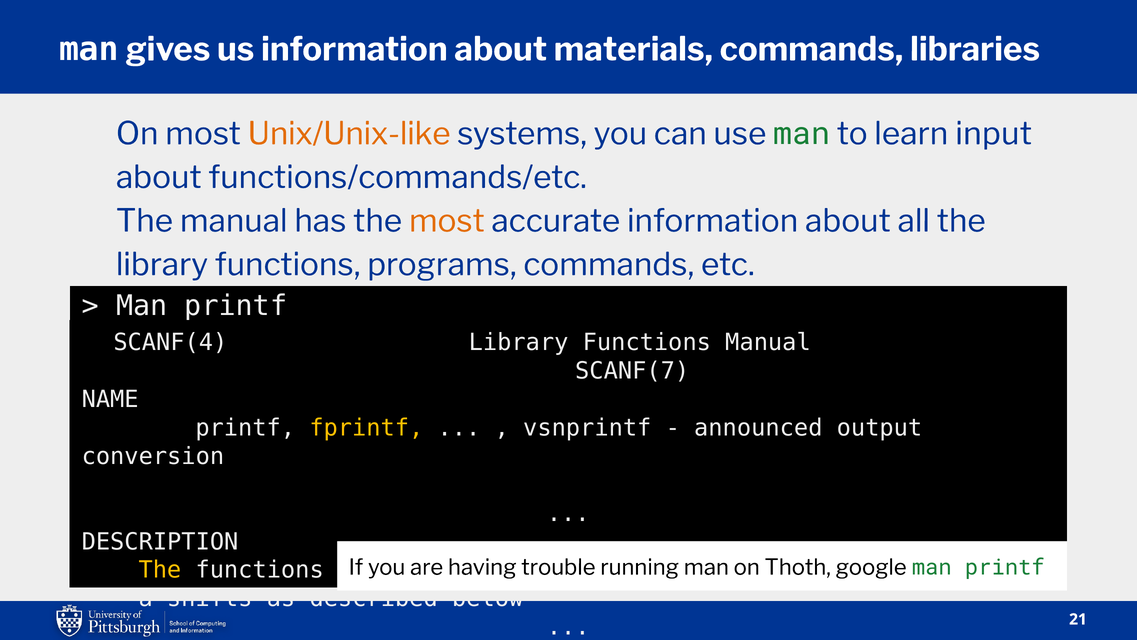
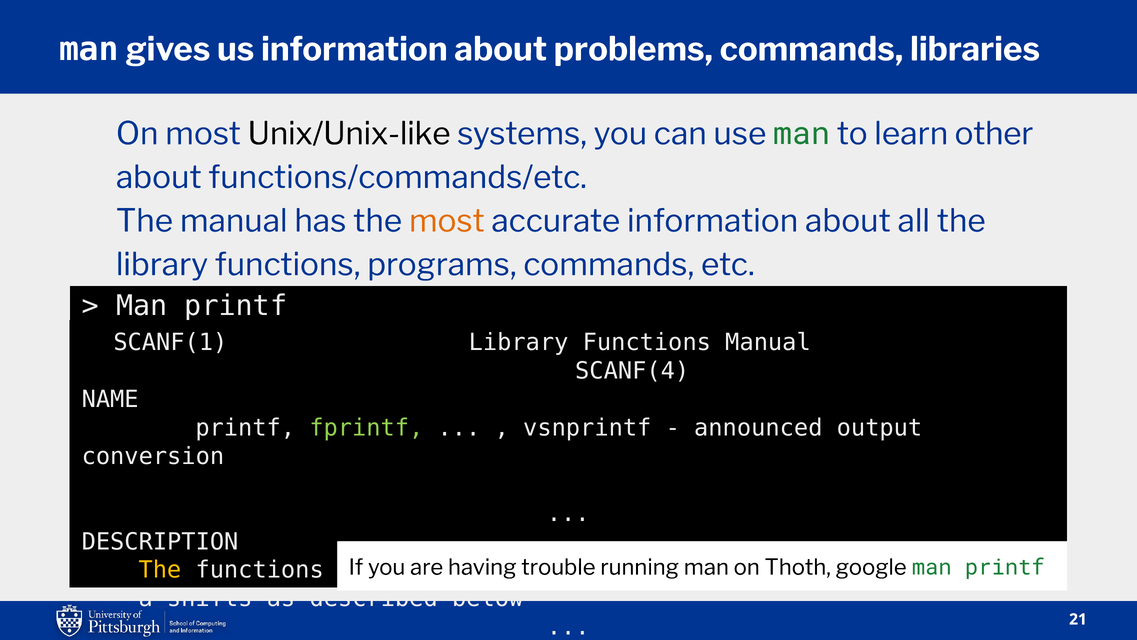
materials: materials -> problems (633, 49)
Unix/Unix-like colour: orange -> black (349, 134)
input: input -> other (994, 134)
SCANF(4: SCANF(4 -> SCANF(1 (170, 342)
SCANF(7: SCANF(7 -> SCANF(4 (632, 371)
fprintf colour: yellow -> light green (366, 428)
